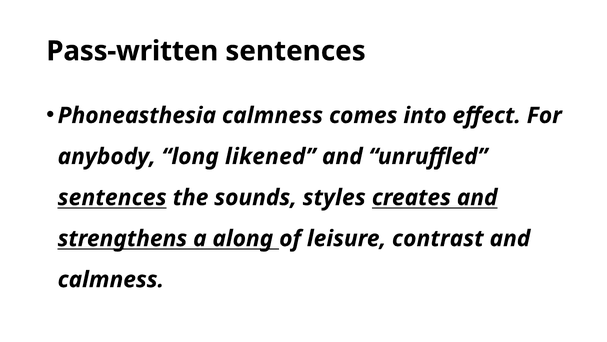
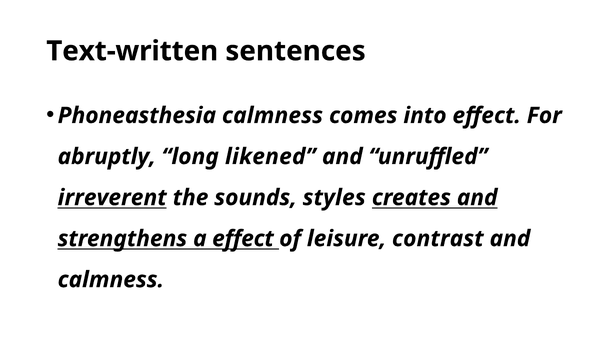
Pass-written: Pass-written -> Text-written (132, 51)
anybody: anybody -> abruptly (107, 156)
sentences: sentences -> irreverent (112, 197)
a along: along -> effect (243, 238)
